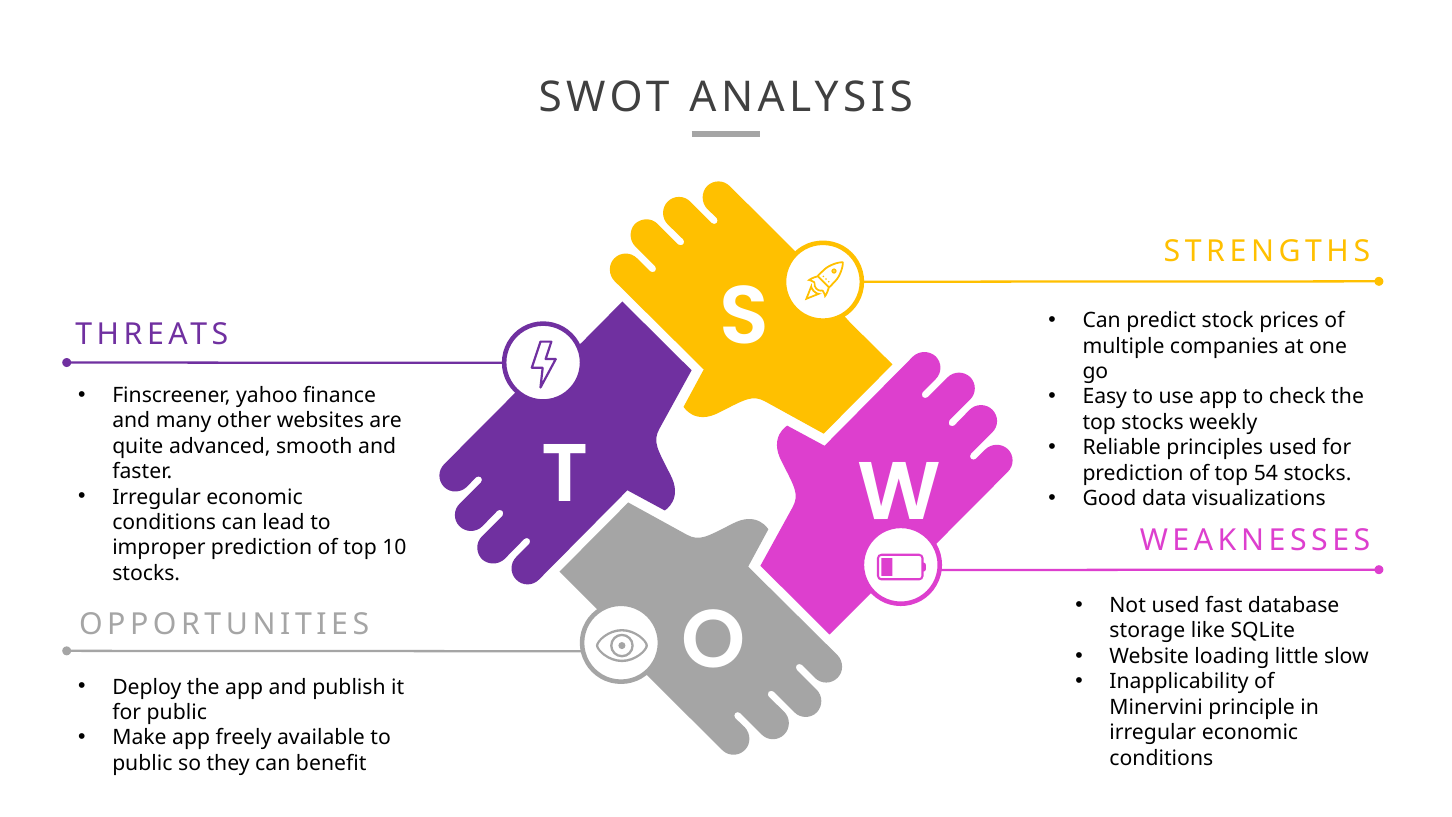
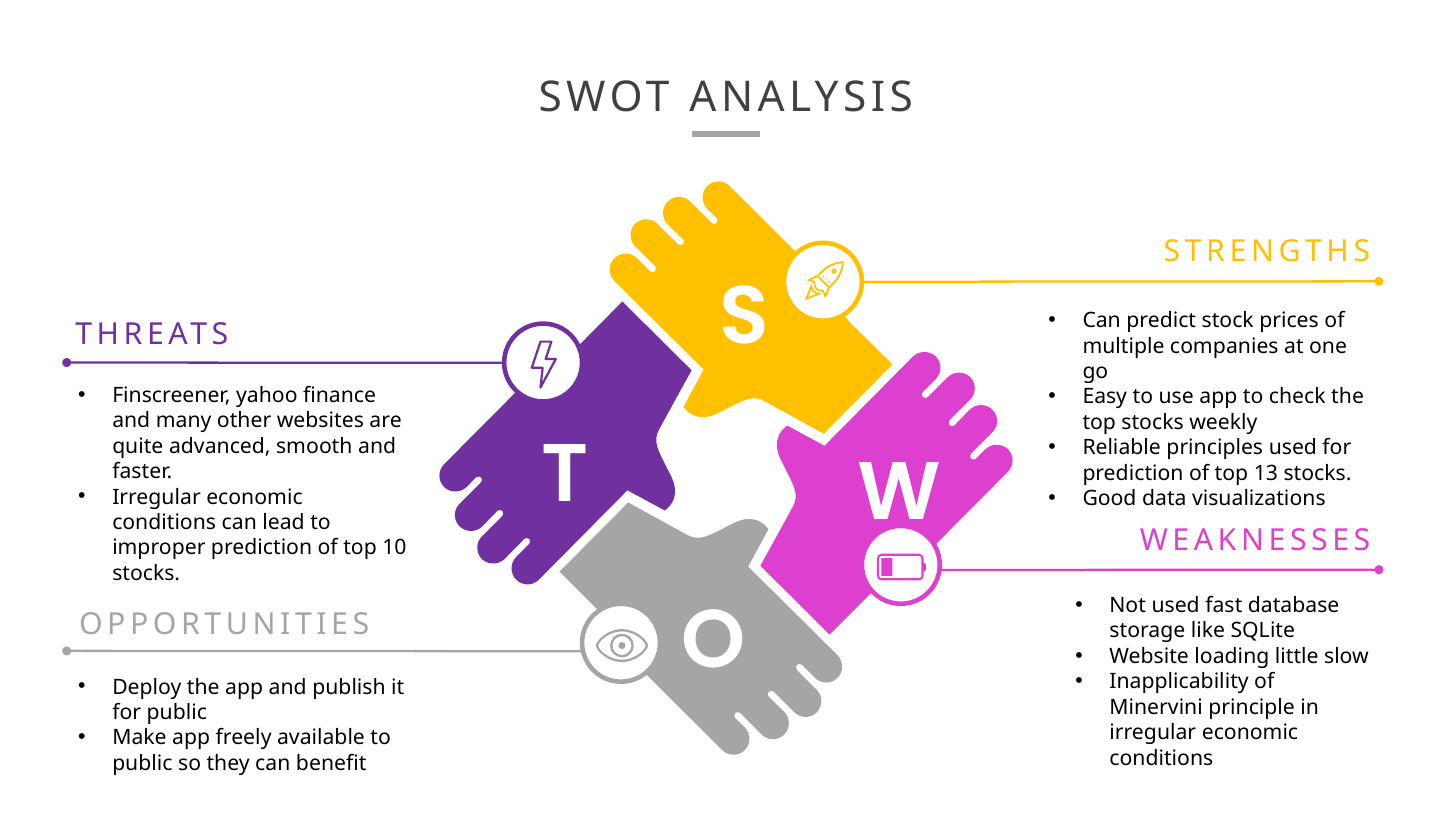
54: 54 -> 13 (1266, 473)
